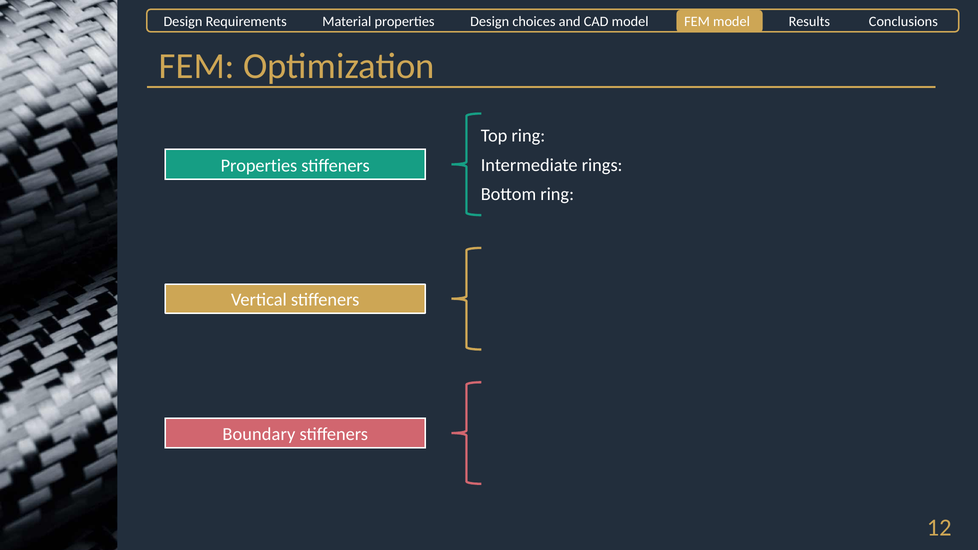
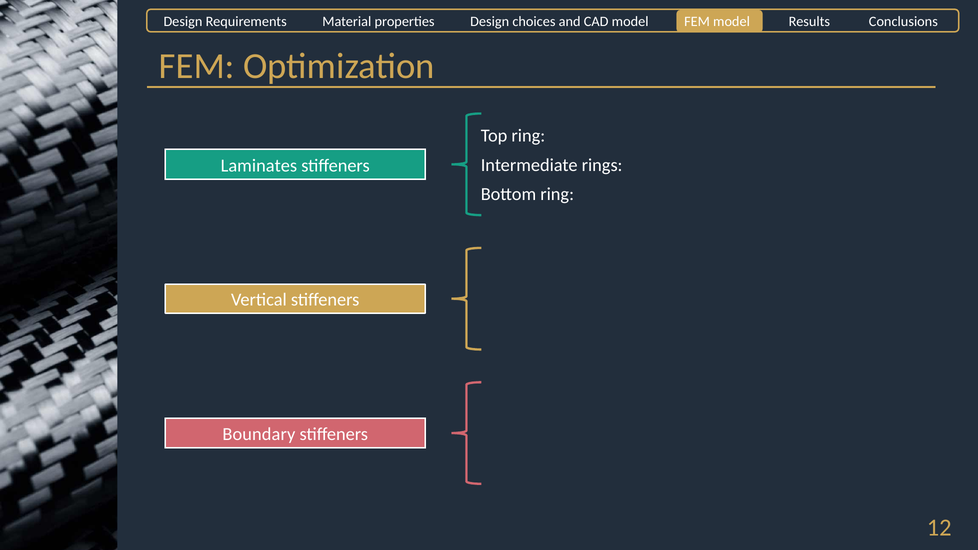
Properties: Properties -> Laminates (259, 166)
